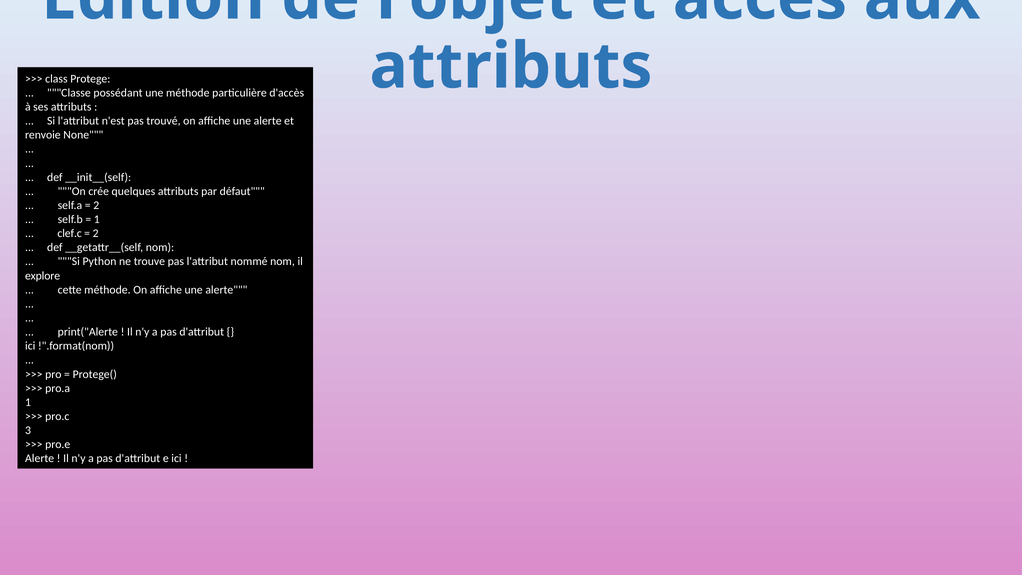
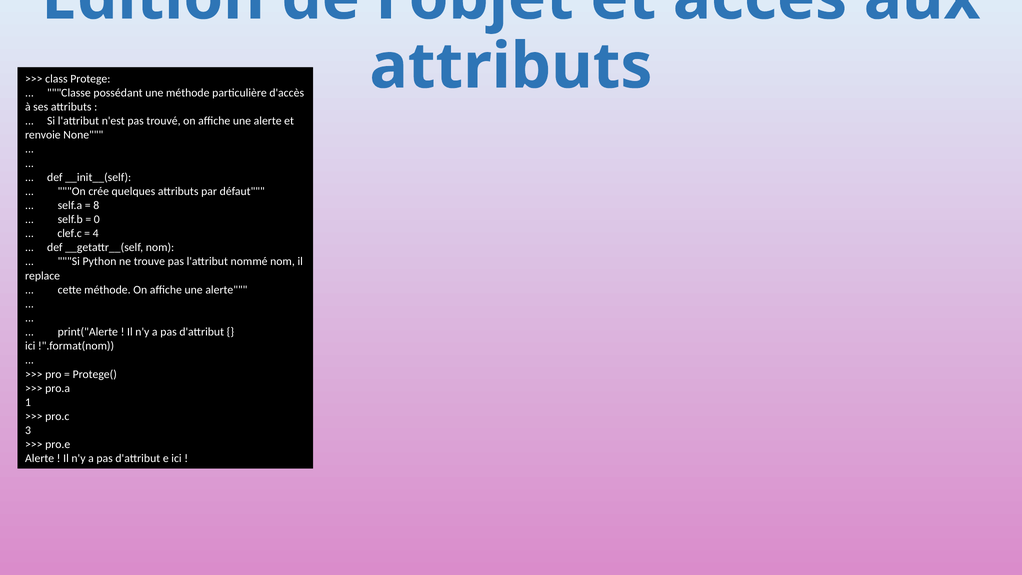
2: 2 -> 8 (96, 205)
1: 1 -> 0 (97, 219)
2: 2 -> 4 (96, 233)
explore: explore -> replace (43, 276)
